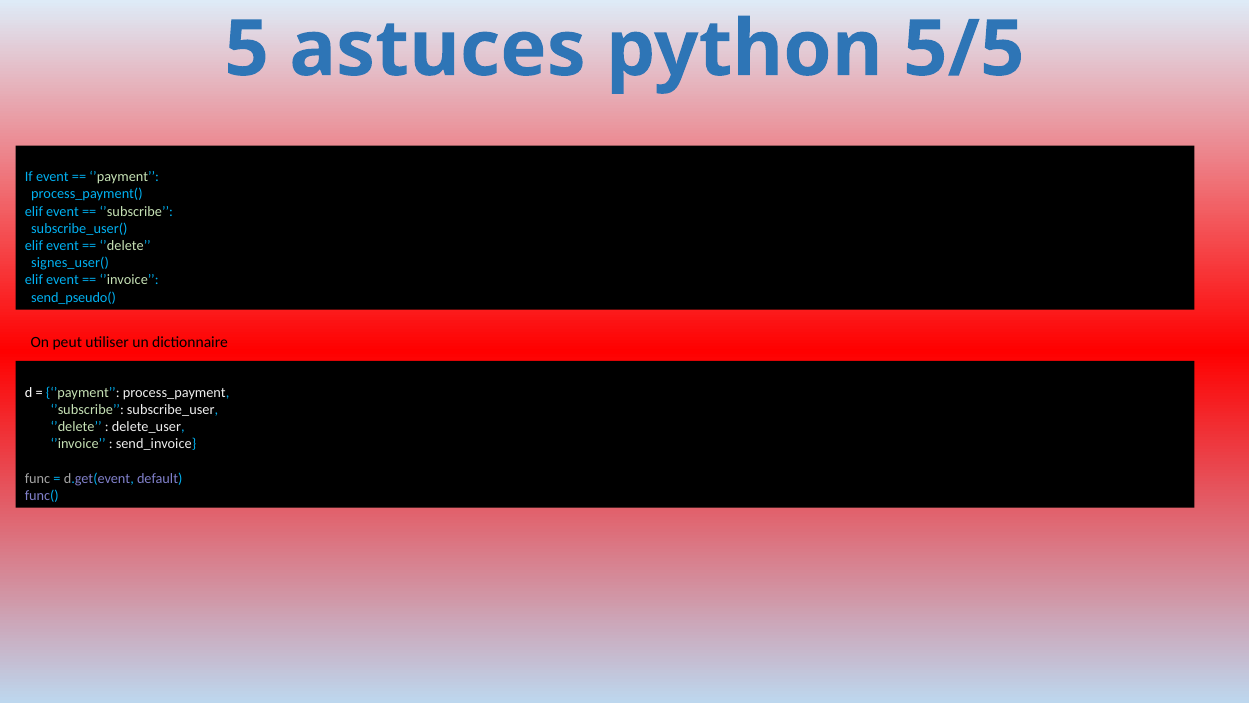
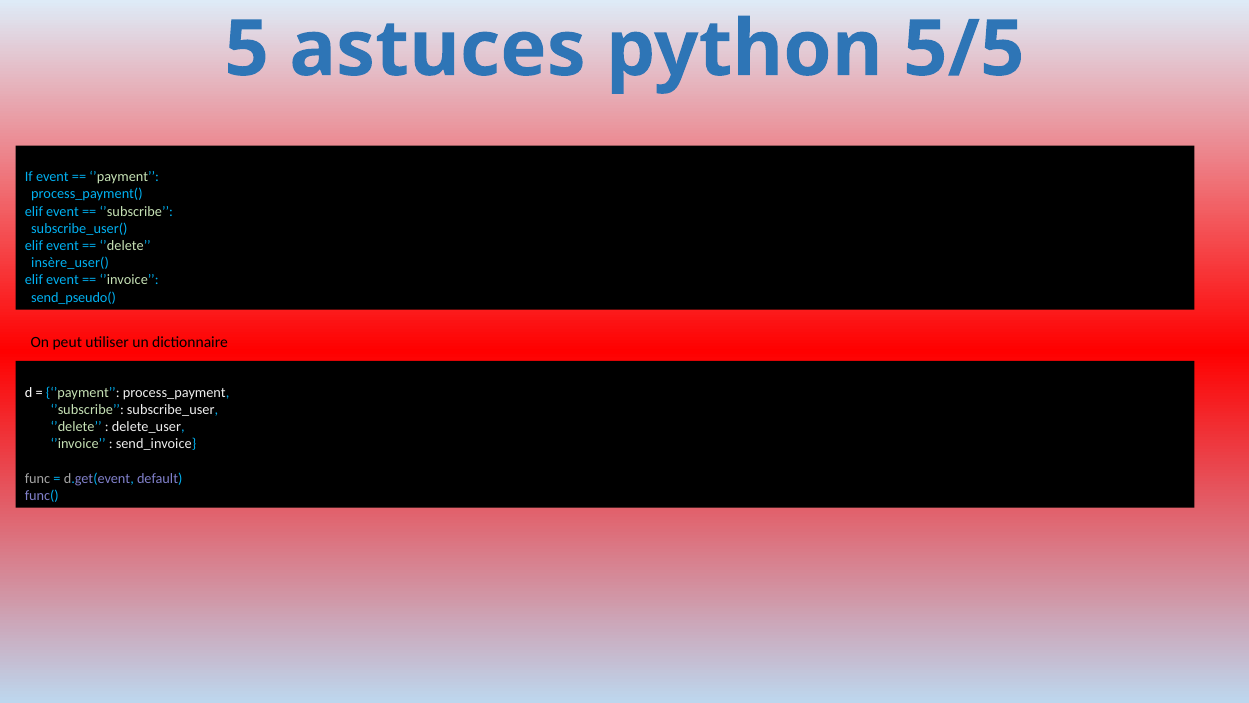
signes_user(: signes_user( -> insère_user( (70, 263)
